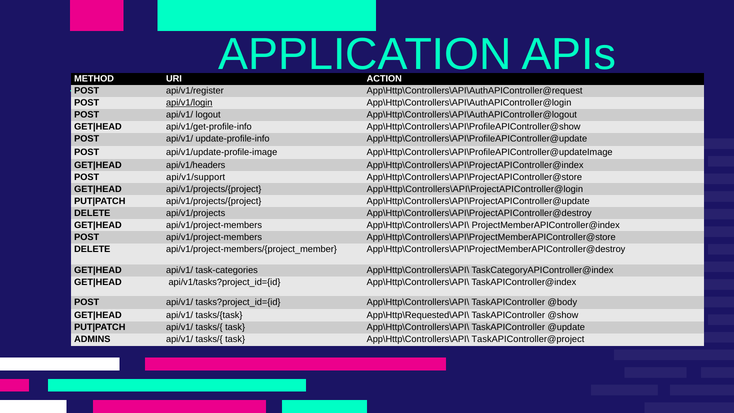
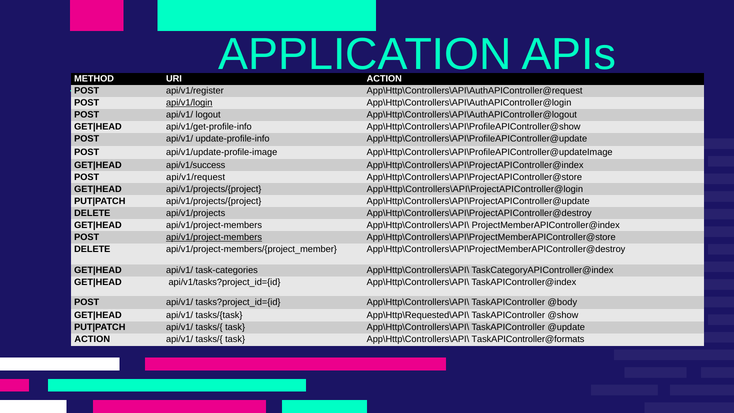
api/v1/headers: api/v1/headers -> api/v1/success (196, 165)
api/v1/support: api/v1/support -> api/v1/request (196, 177)
api/v1/project-members underline: none -> present (214, 237)
ADMINS: ADMINS -> ACTION (92, 339)
TaskAPIController@project: TaskAPIController@project -> TaskAPIController@formats (528, 339)
